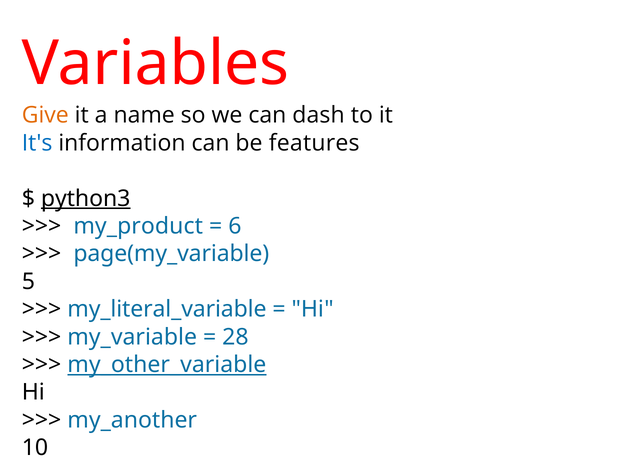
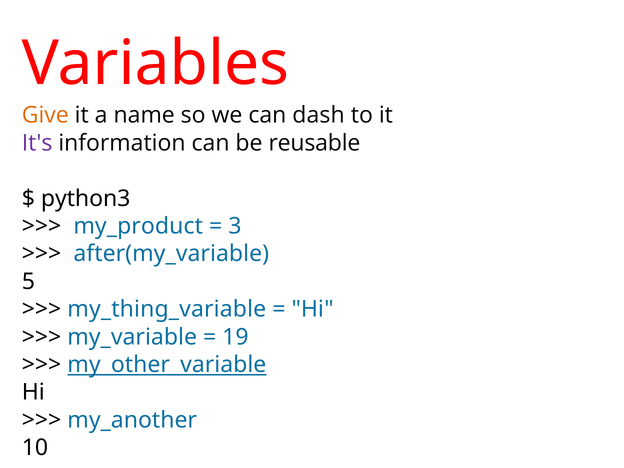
It's colour: blue -> purple (37, 143)
features: features -> reusable (314, 143)
python3 underline: present -> none (86, 198)
6: 6 -> 3 (235, 226)
page(my_variable: page(my_variable -> after(my_variable (171, 254)
my_literal_variable: my_literal_variable -> my_thing_variable (167, 309)
28: 28 -> 19 (235, 337)
